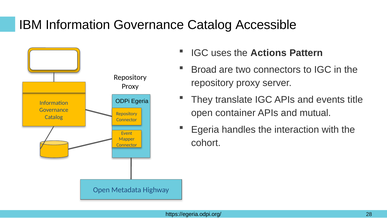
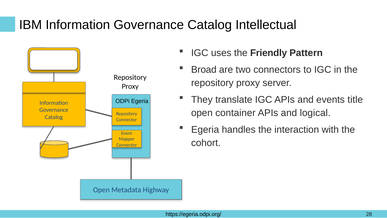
Accessible: Accessible -> Intellectual (266, 25)
Actions: Actions -> Friendly (269, 53)
mutual: mutual -> logical (315, 113)
